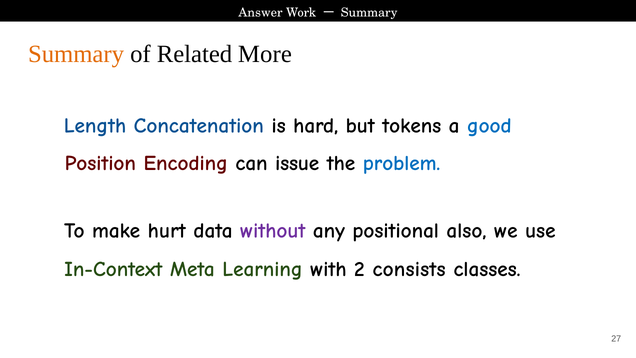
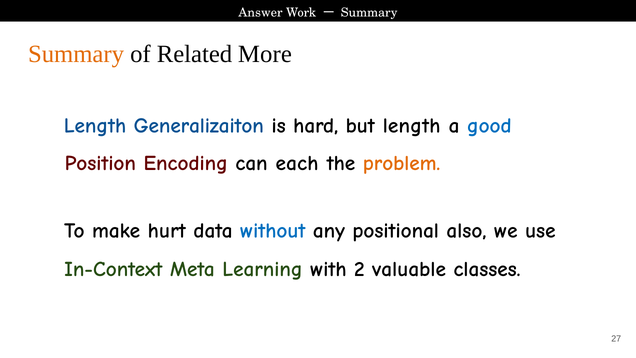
Concatenation: Concatenation -> Generalizaiton (199, 126)
but tokens: tokens -> length (412, 126)
issue: issue -> each (297, 163)
problem colour: blue -> orange (402, 163)
without colour: purple -> blue (273, 231)
consists: consists -> valuable (409, 269)
